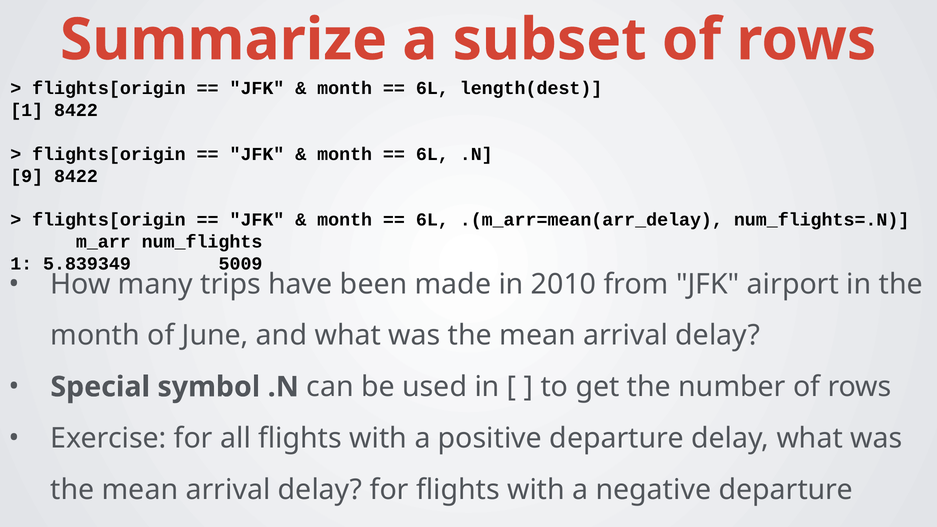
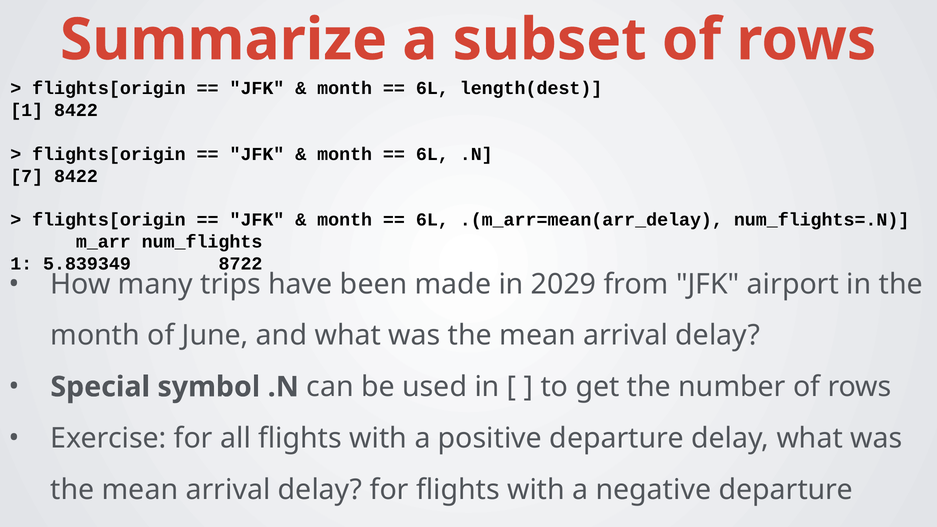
9: 9 -> 7 (27, 176)
5009: 5009 -> 8722 (241, 264)
2010: 2010 -> 2029 (564, 284)
